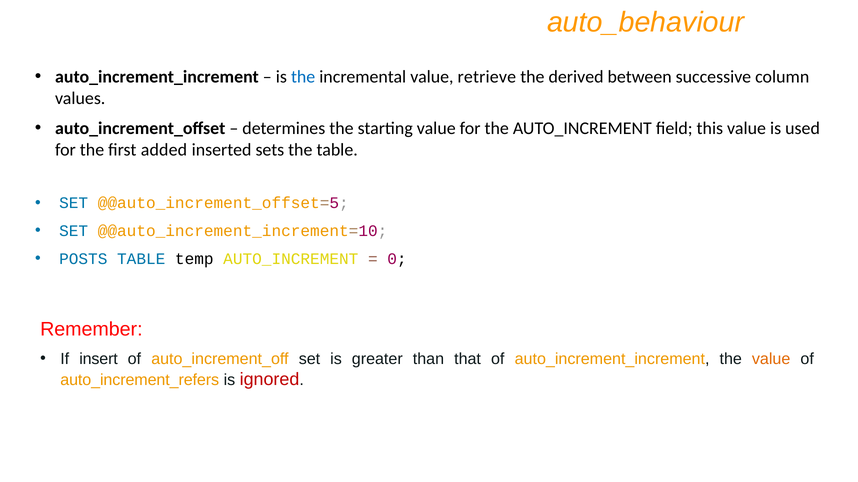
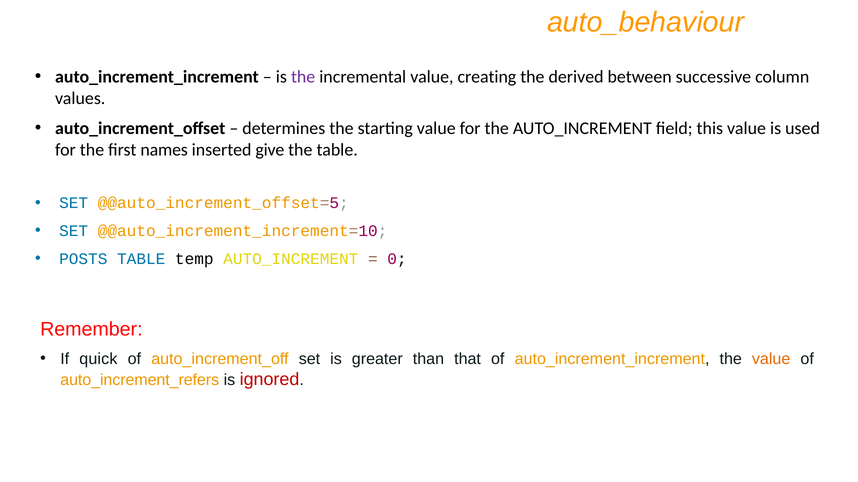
the colour: blue -> purple (303, 77)
retrieve: retrieve -> creating (487, 77)
added: added -> names (164, 150)
sets: sets -> give (270, 150)
insert: insert -> quick (98, 359)
